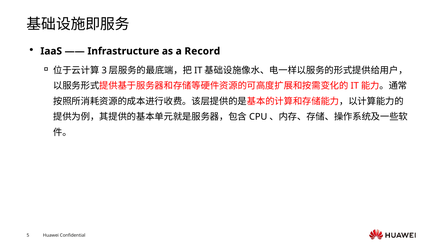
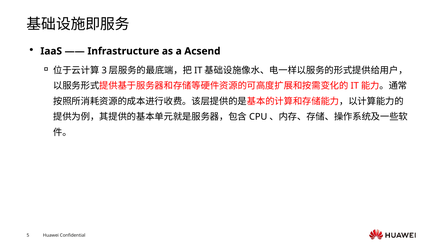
Record: Record -> Acsend (202, 51)
